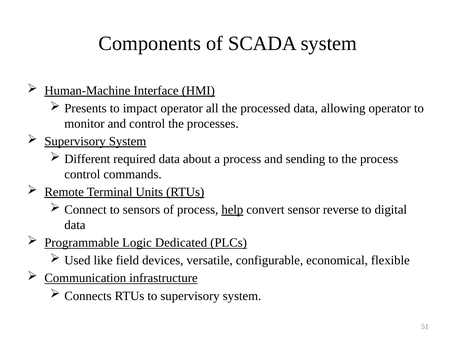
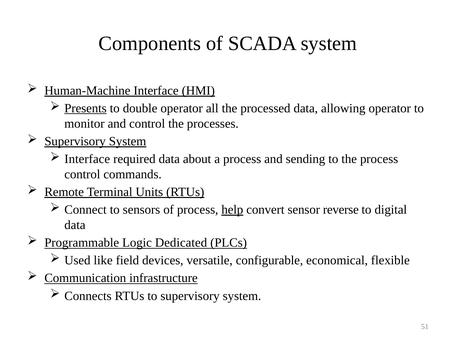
Presents underline: none -> present (86, 108)
impact: impact -> double (140, 108)
Different: Different -> Interface (87, 159)
